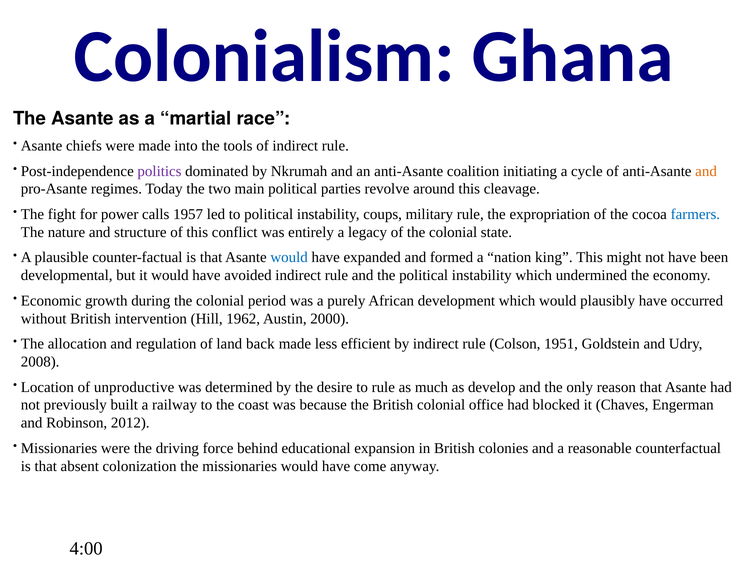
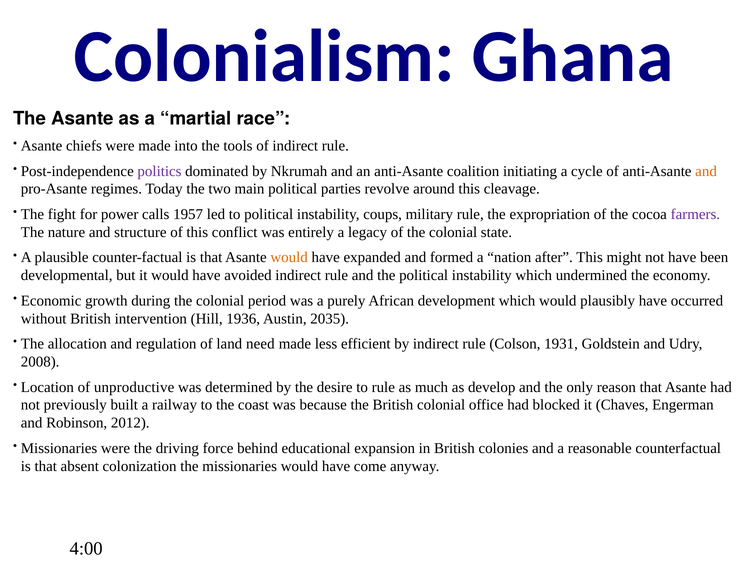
farmers colour: blue -> purple (695, 214)
would colour: blue -> orange (289, 257)
king: king -> after (554, 257)
1962: 1962 -> 1936 (243, 319)
2000: 2000 -> 2035 (330, 319)
back: back -> need (260, 344)
1951: 1951 -> 1931 (561, 344)
